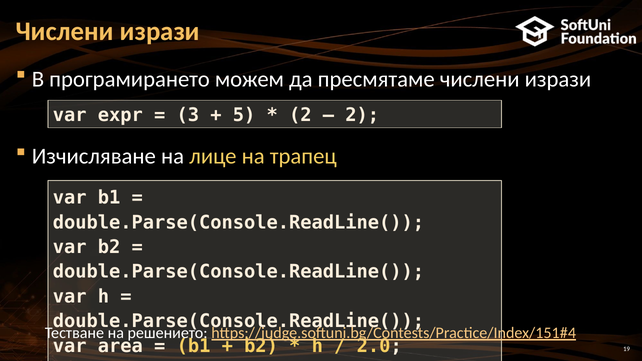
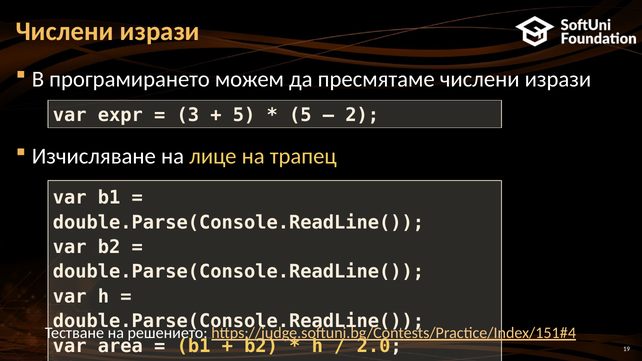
2: 2 -> 5 (300, 115)
